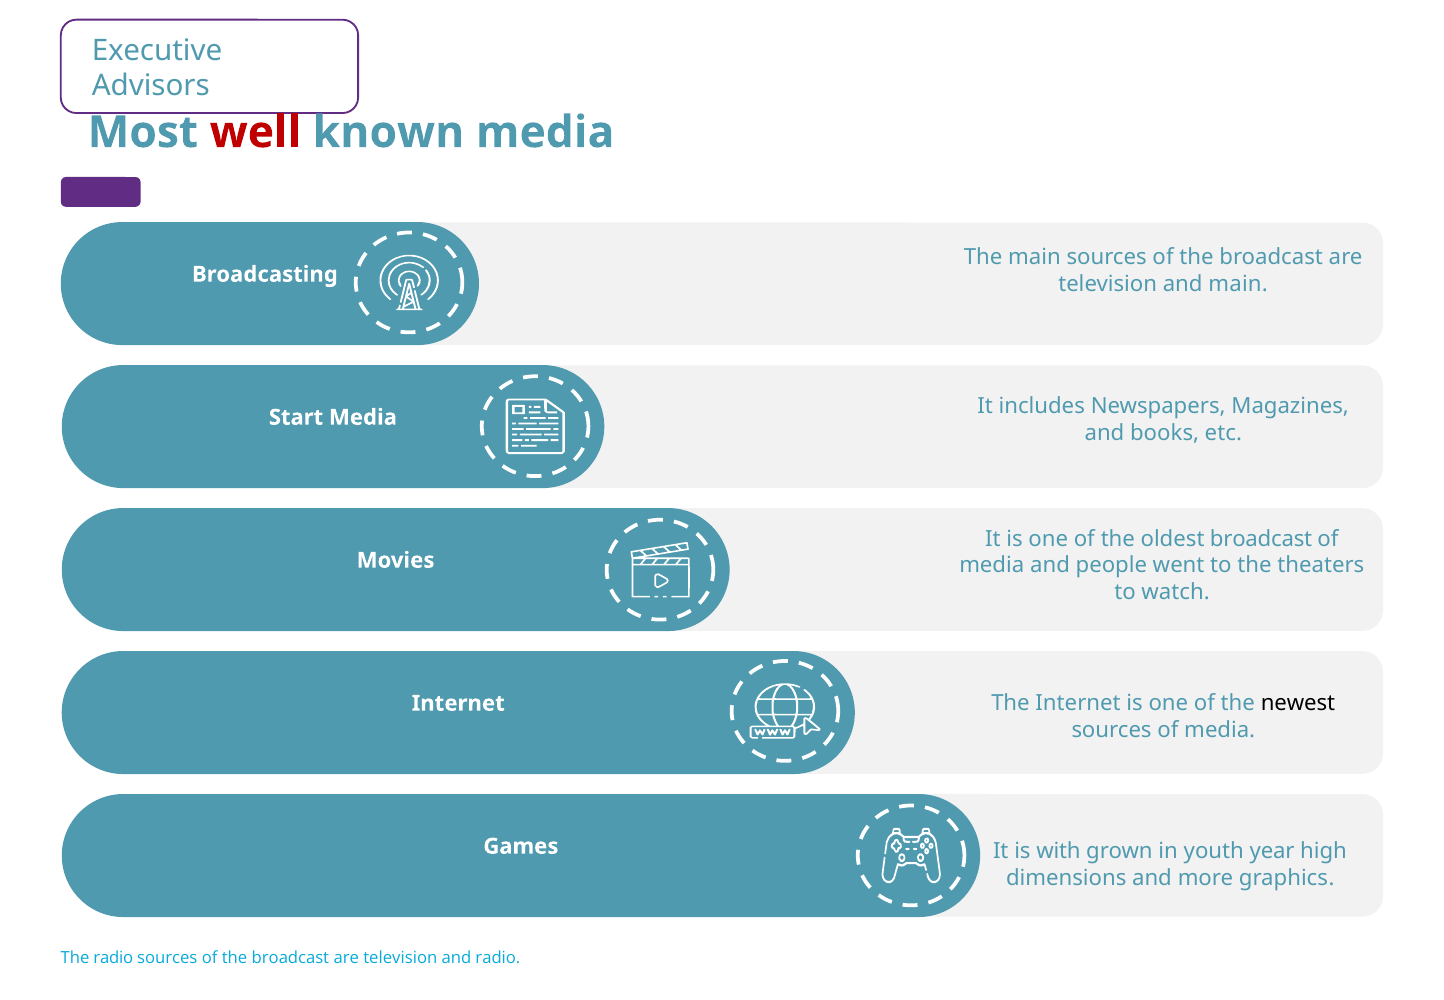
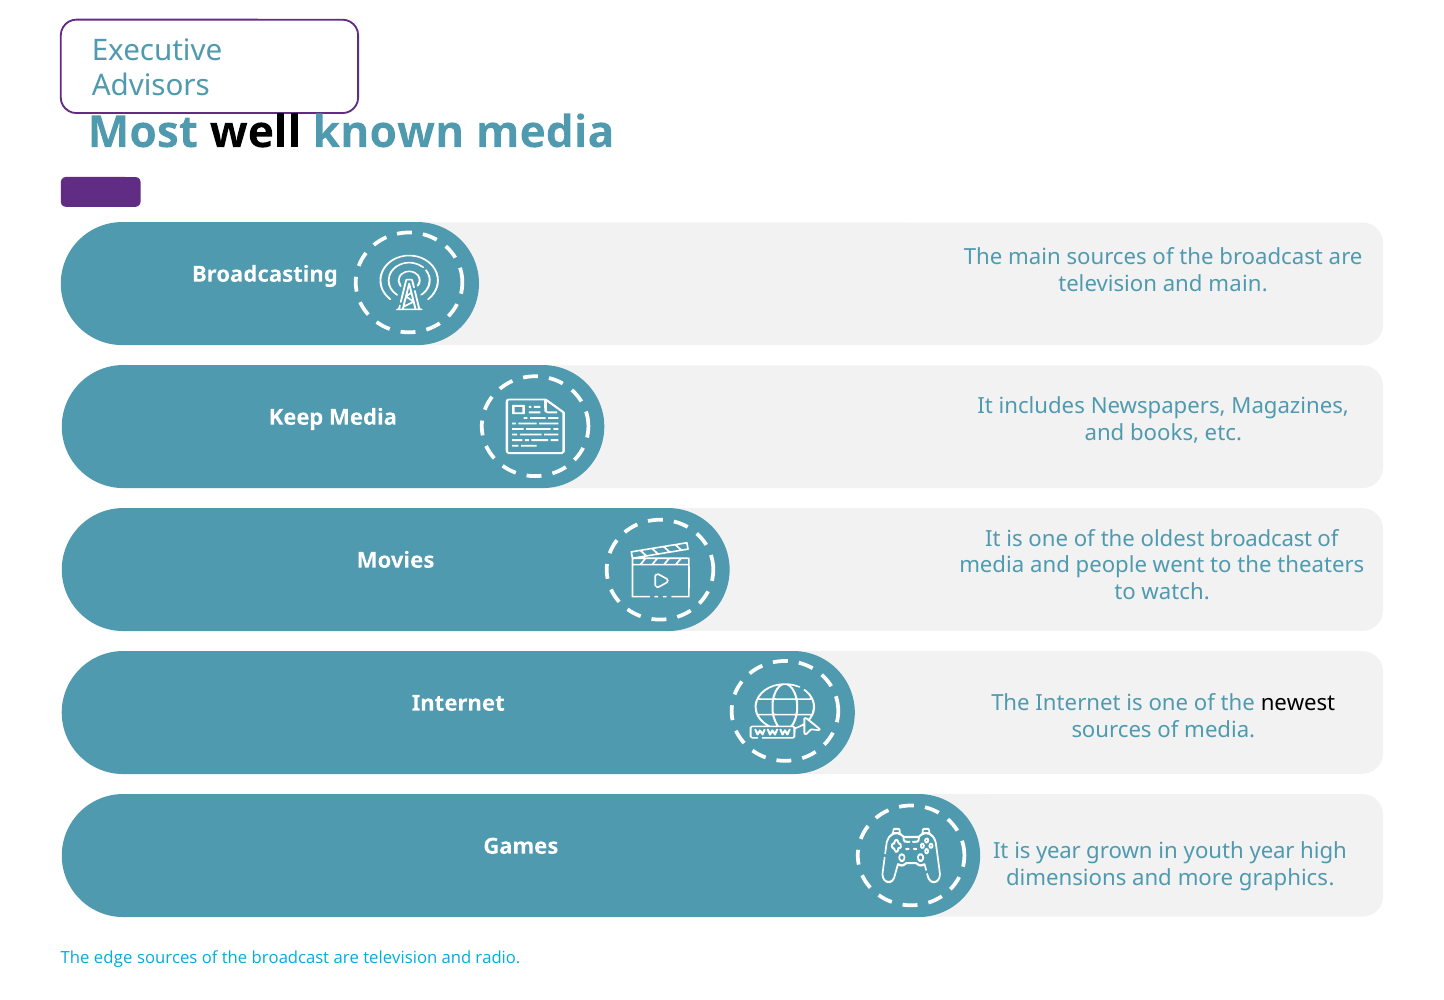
well colour: red -> black (255, 132)
Start: Start -> Keep (296, 417)
is with: with -> year (1058, 851)
The radio: radio -> edge (113, 958)
